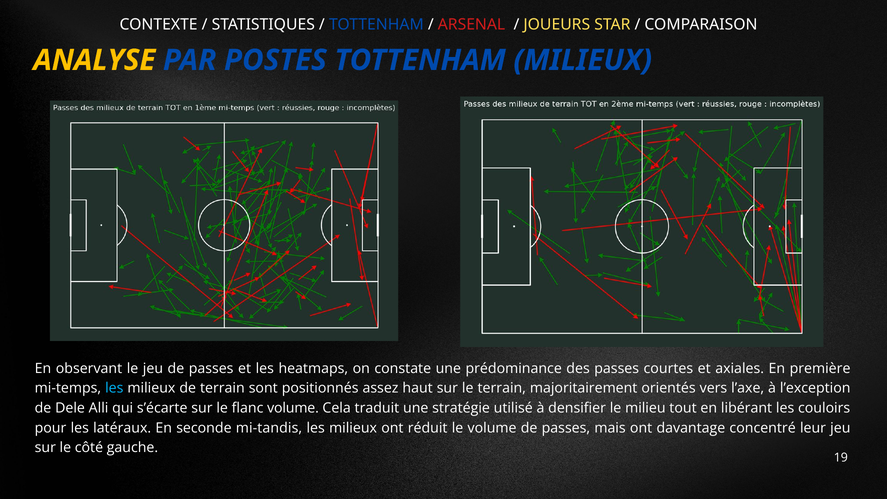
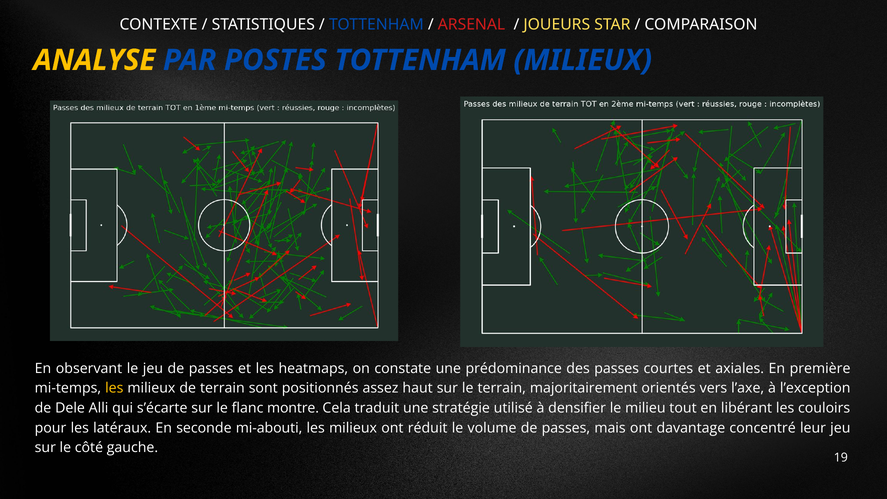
les colour: light blue -> yellow (114, 388)
flanc volume: volume -> montre (293, 408)
mi-tandis: mi-tandis -> mi-abouti (269, 428)
